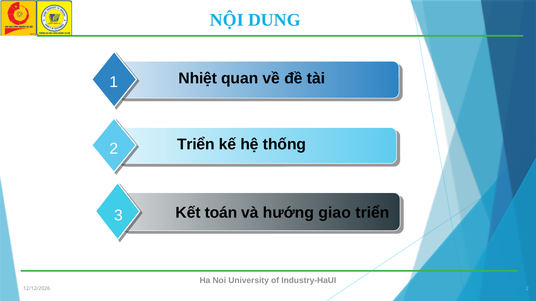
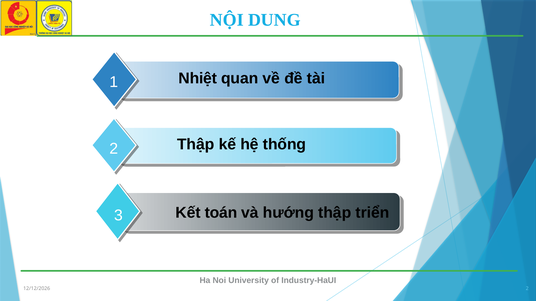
Triển: Triển -> Thập (196, 145)
hướng giao: giao -> thập (335, 213)
